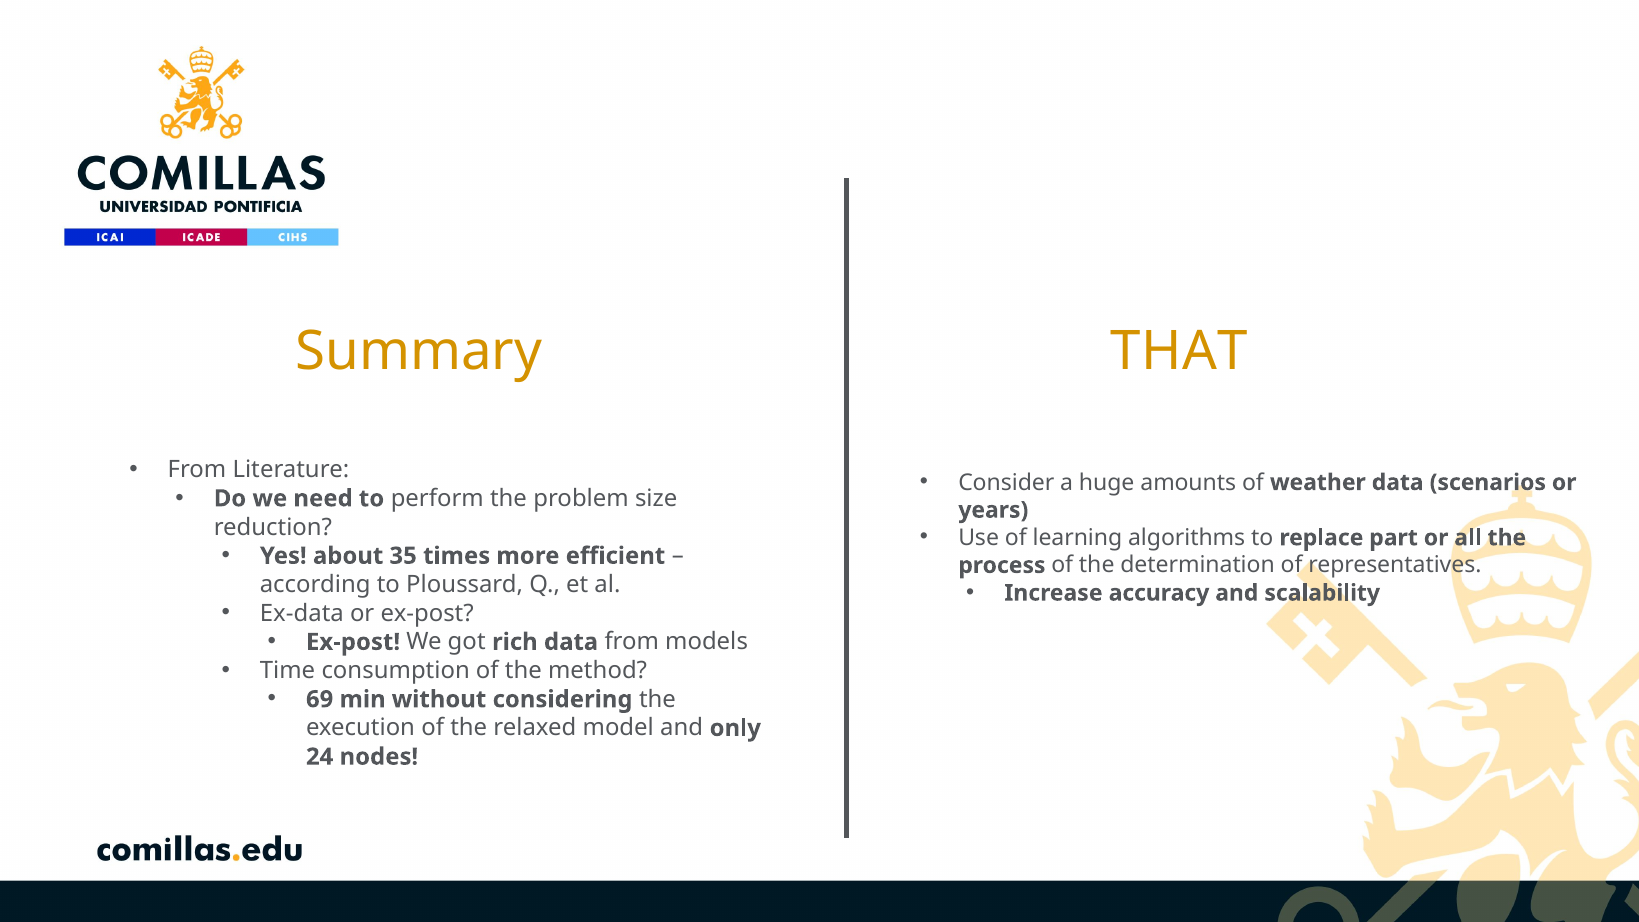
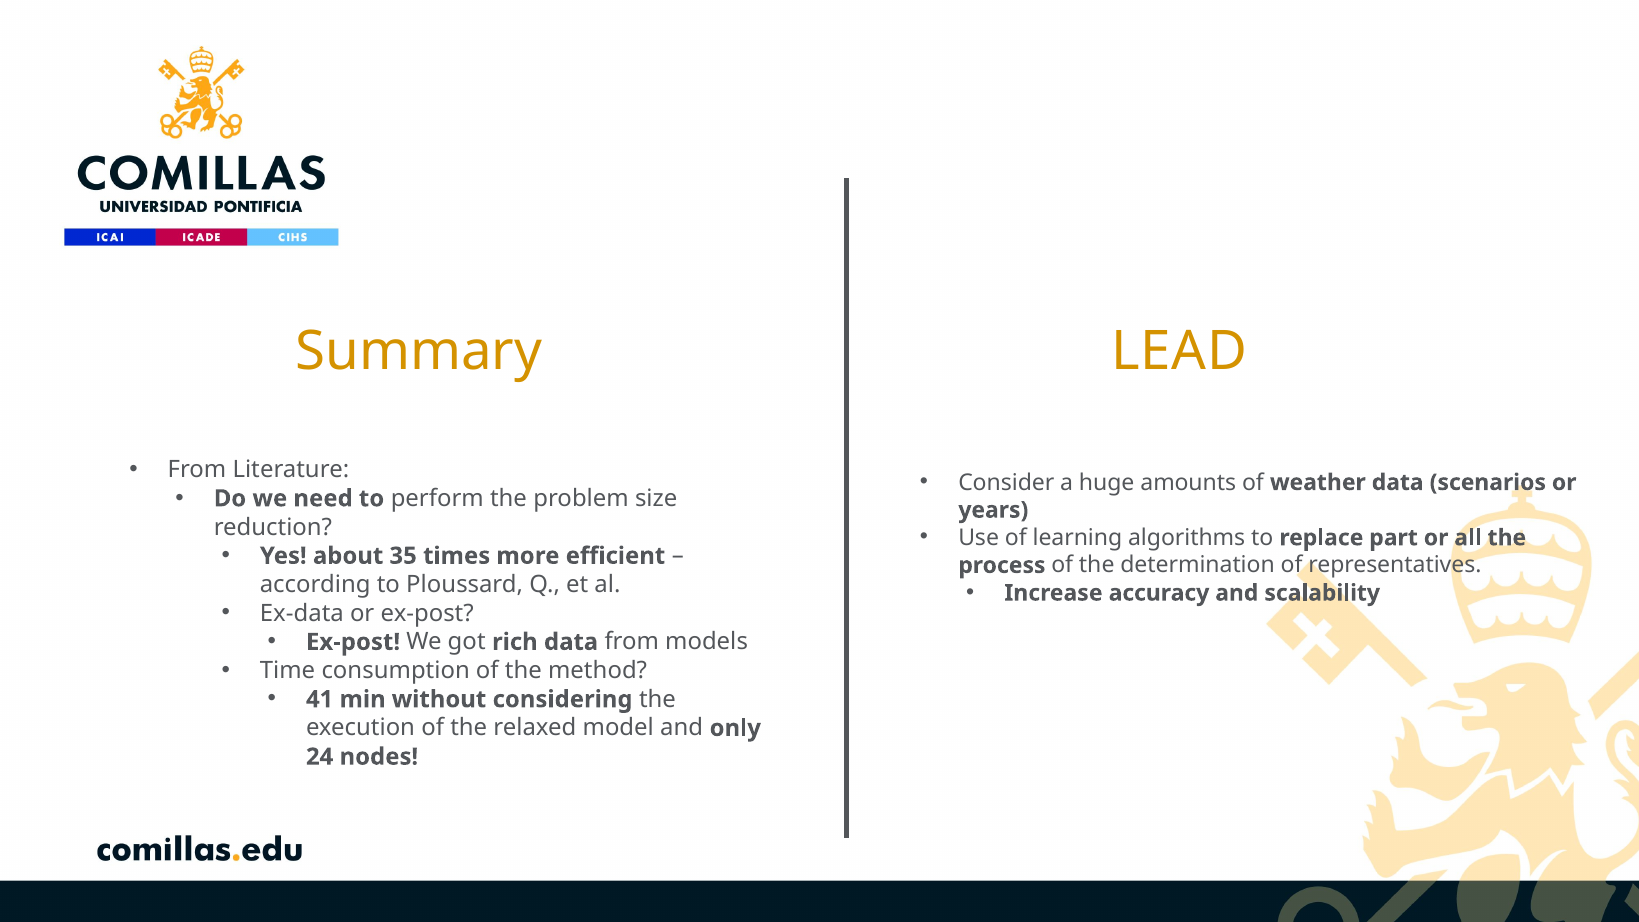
THAT: THAT -> LEAD (1180, 351)
69: 69 -> 41 (320, 699)
